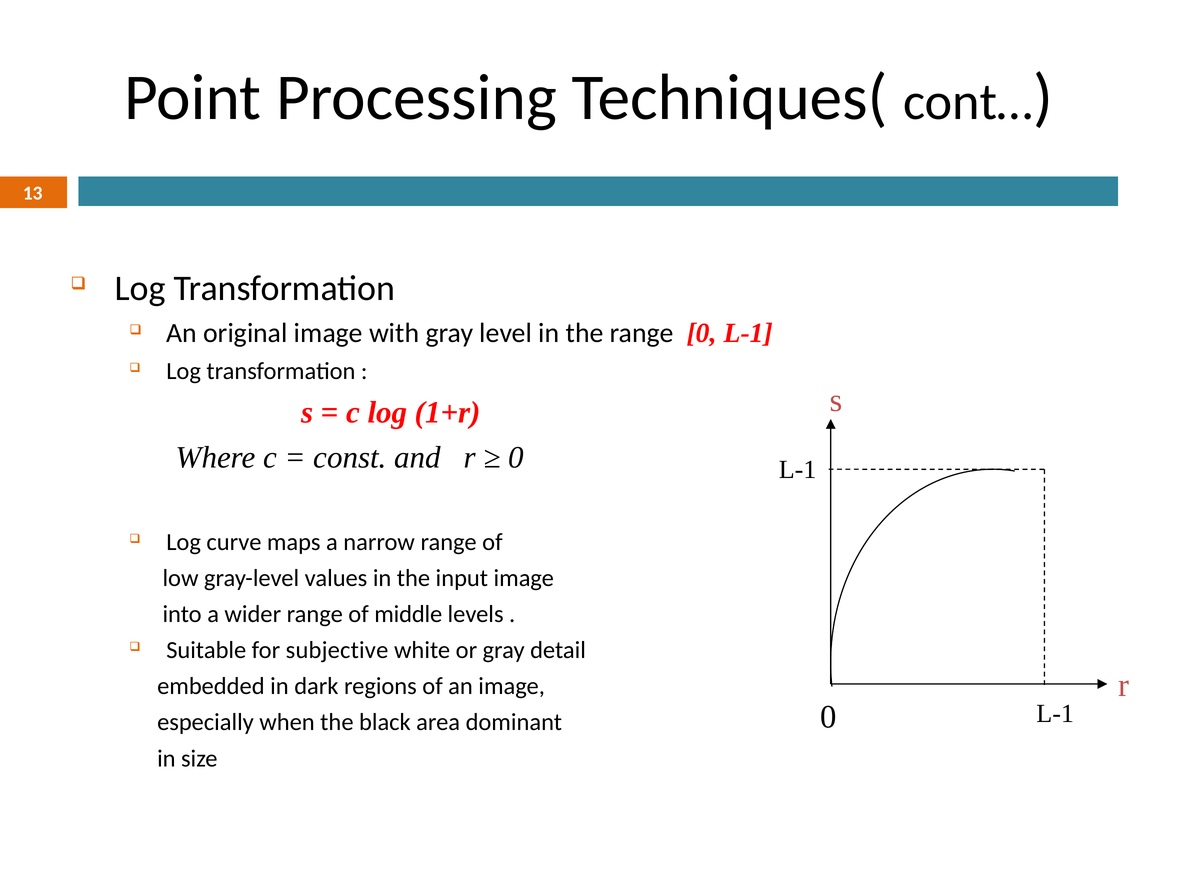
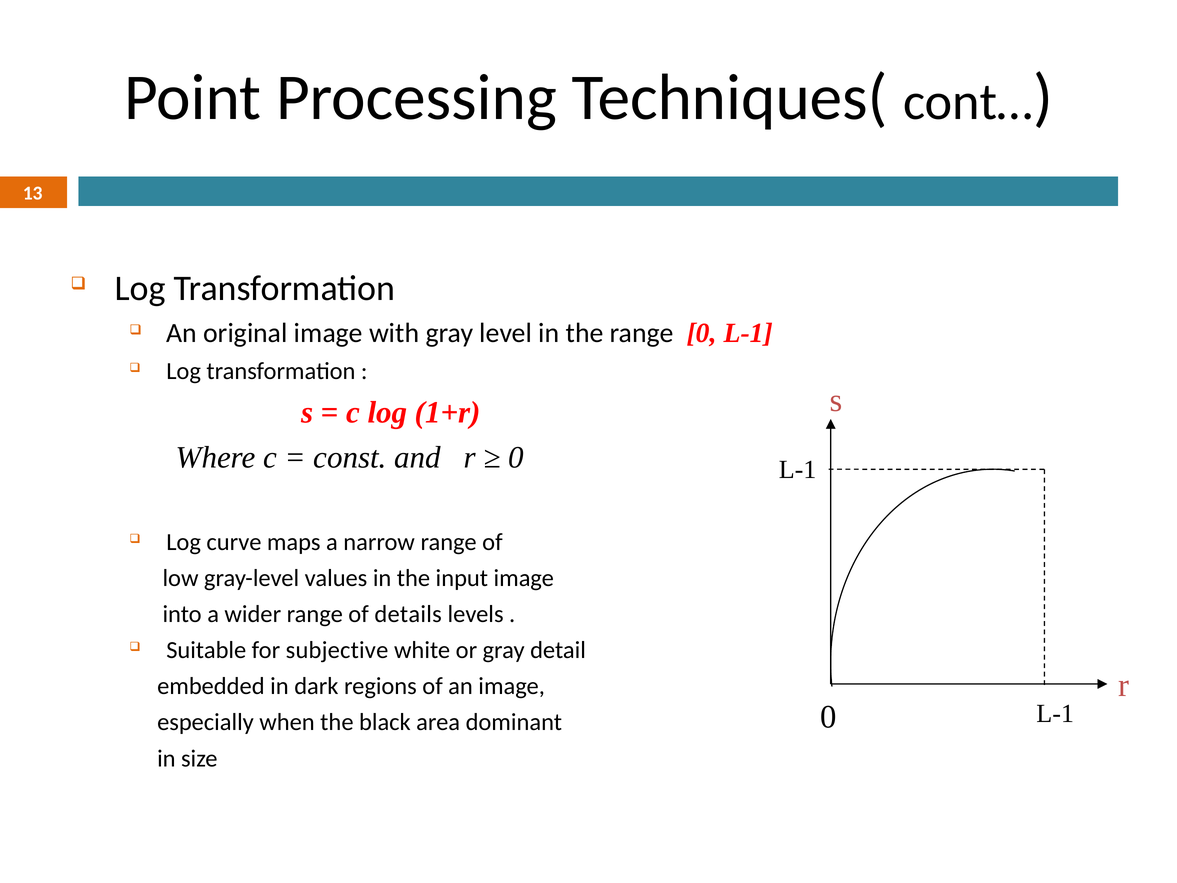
middle: middle -> details (408, 614)
